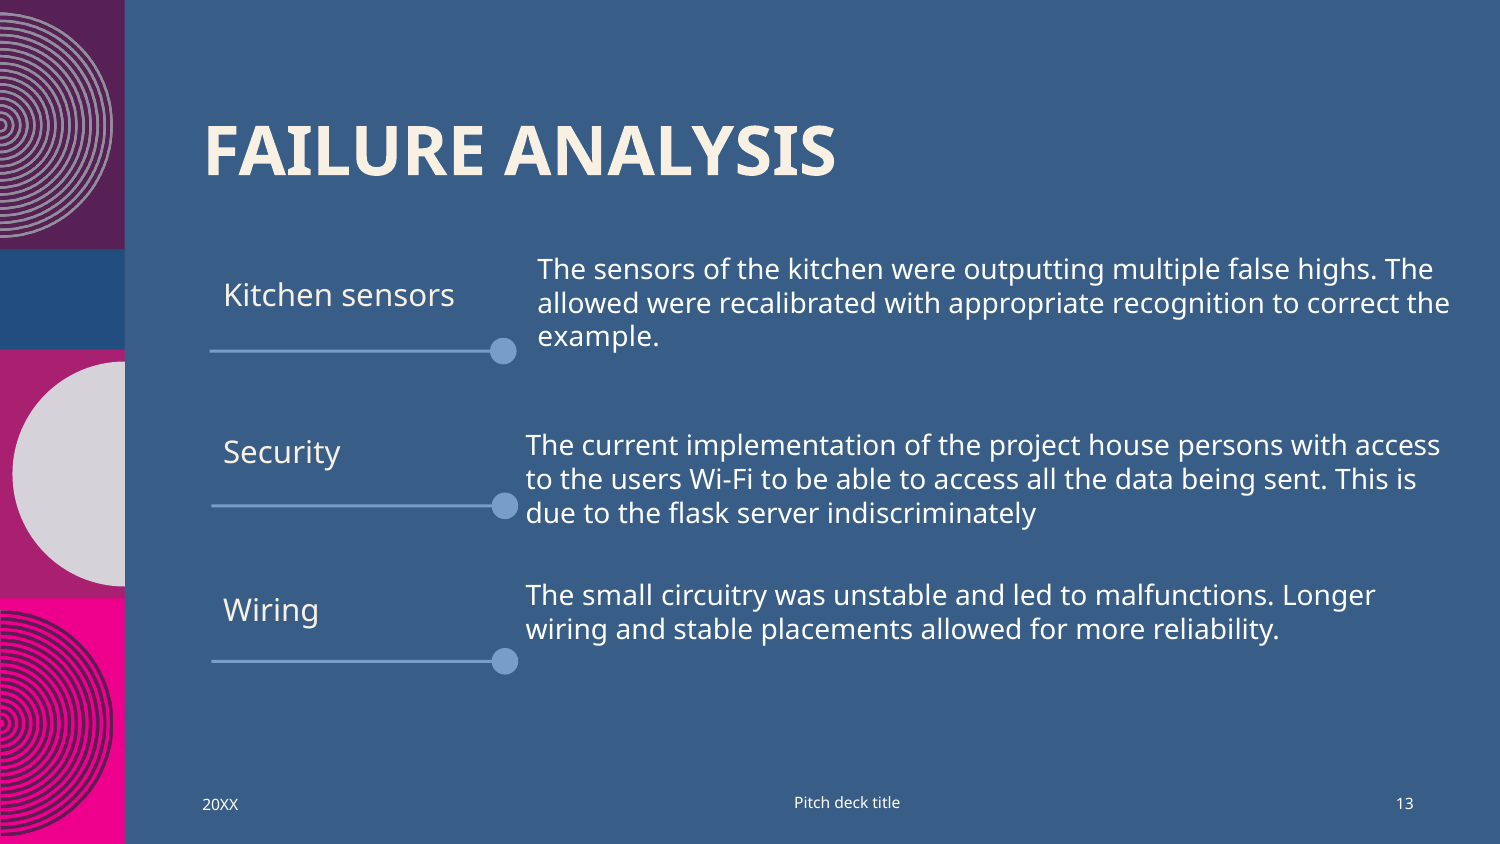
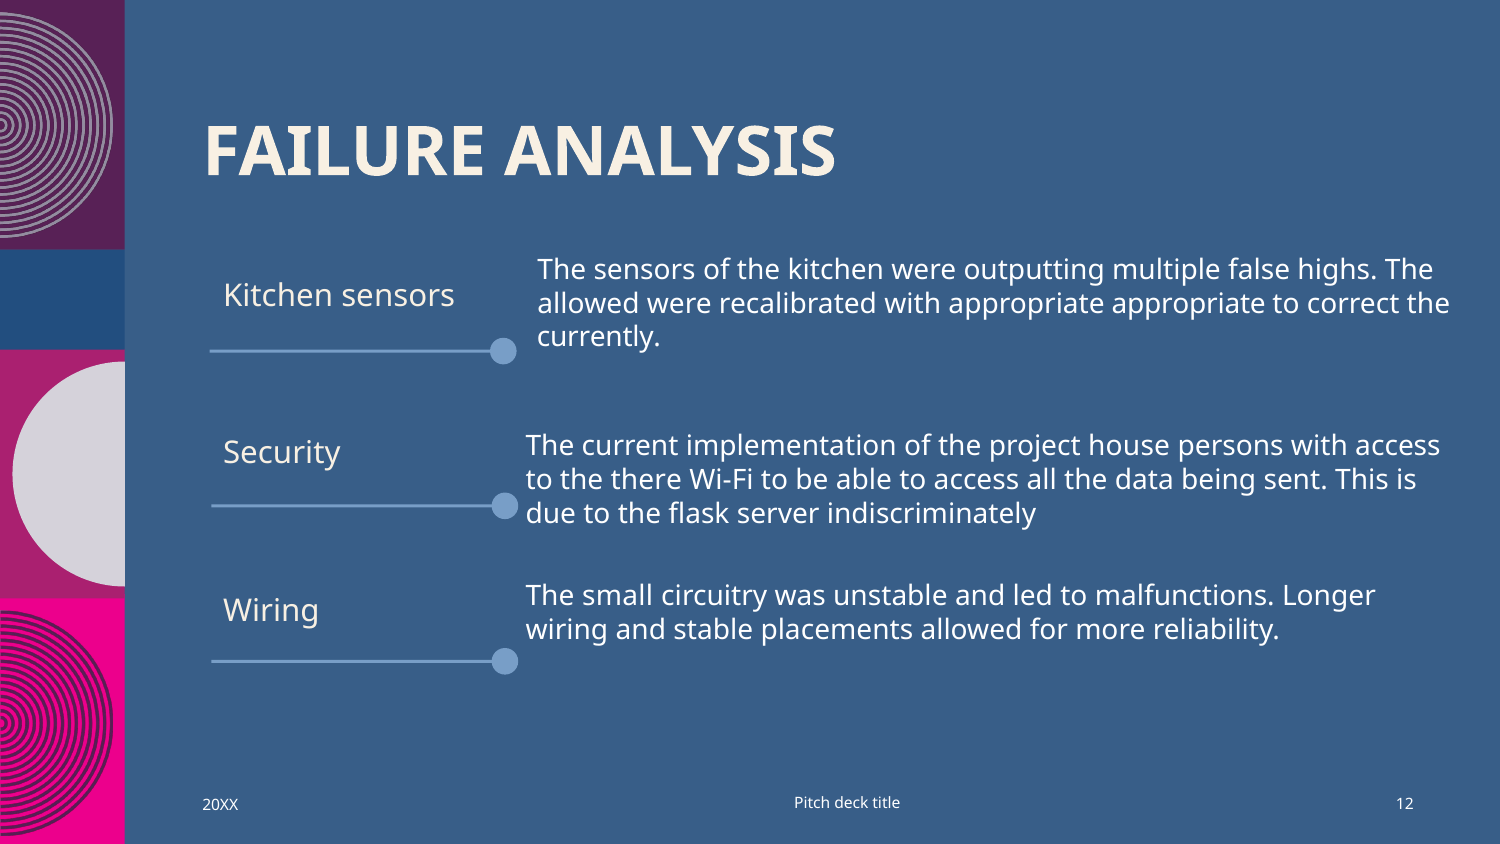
appropriate recognition: recognition -> appropriate (1189, 304)
example: example -> currently (599, 338)
users: users -> there (646, 480)
13: 13 -> 12 (1405, 804)
